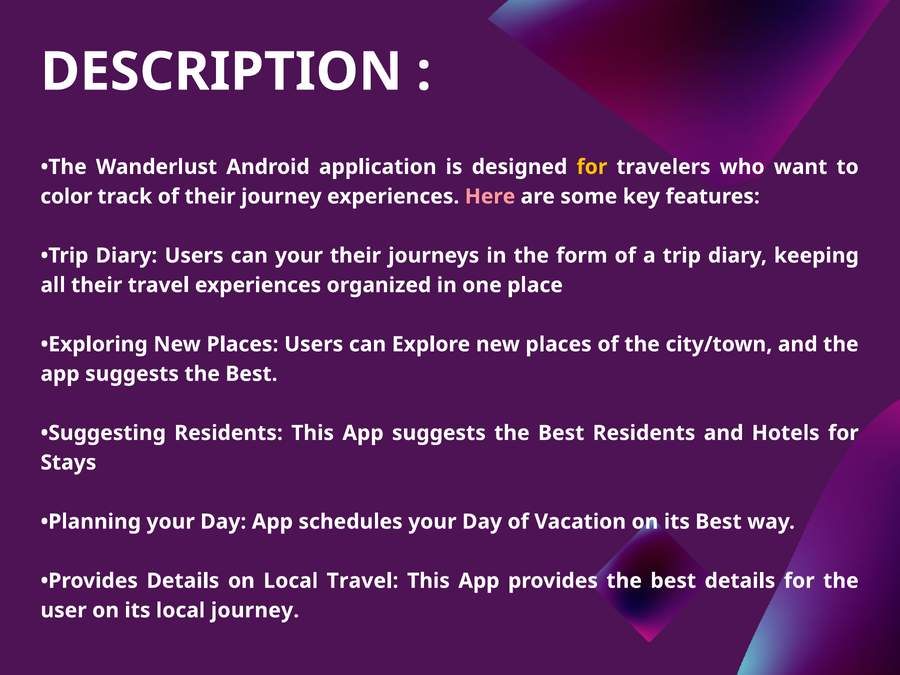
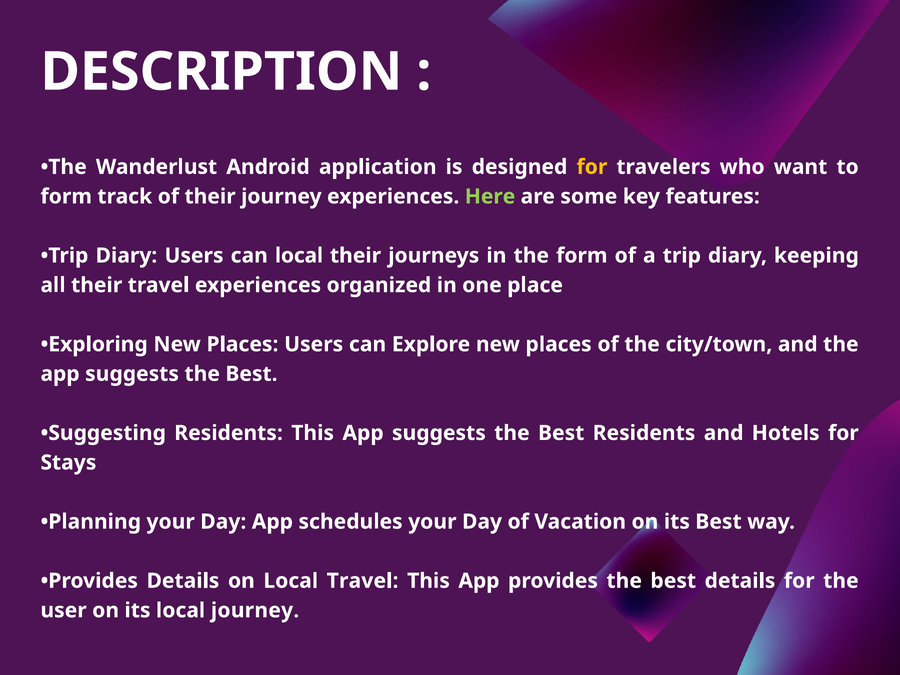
color: color -> form (66, 197)
Here colour: pink -> light green (490, 197)
can your: your -> local (299, 256)
